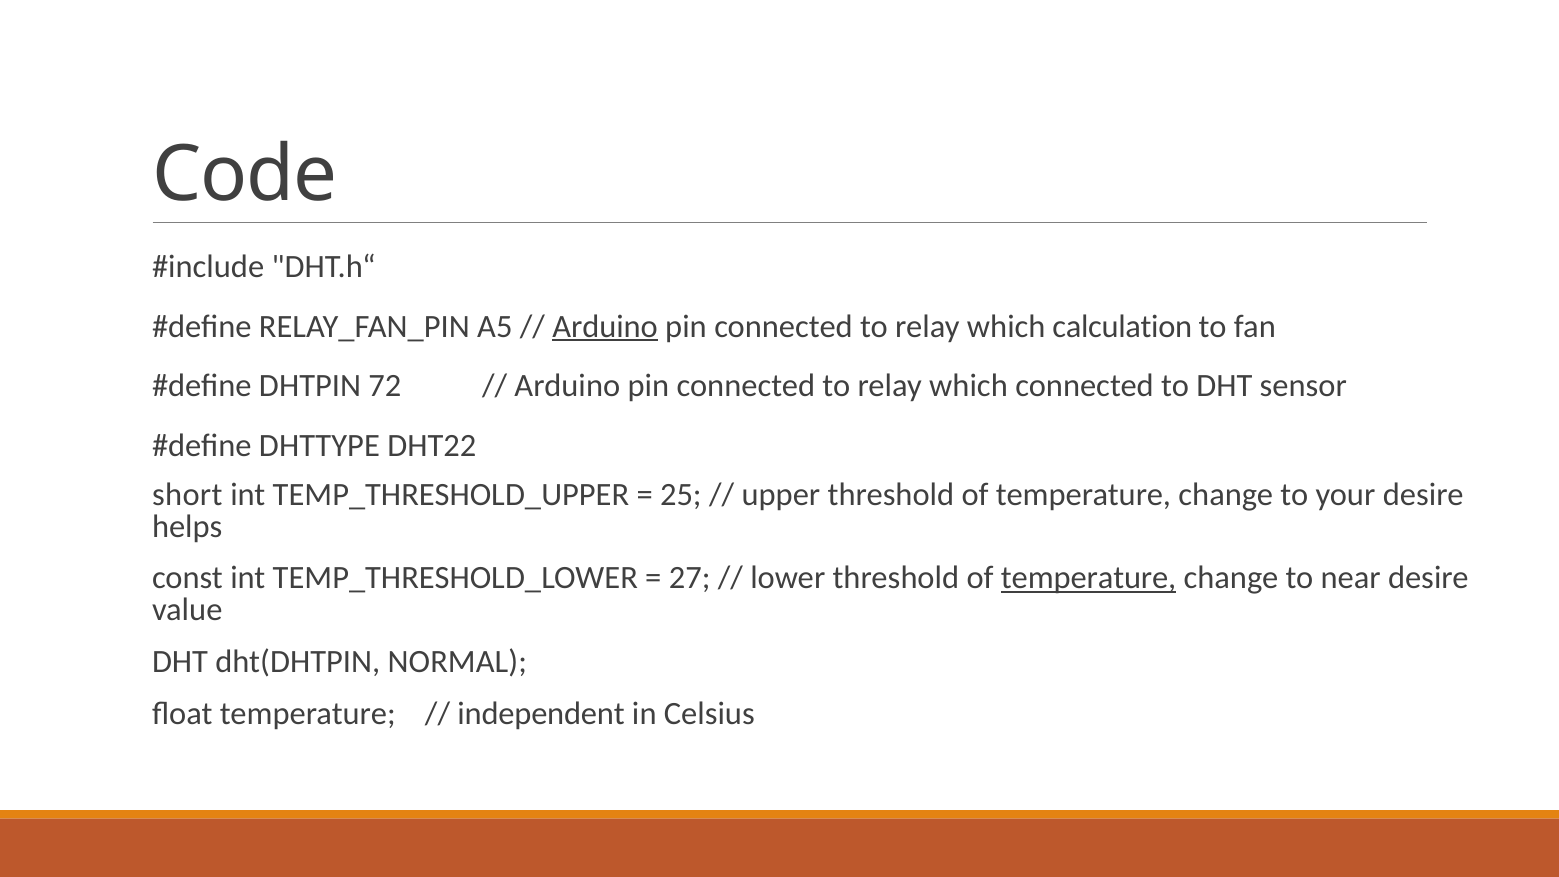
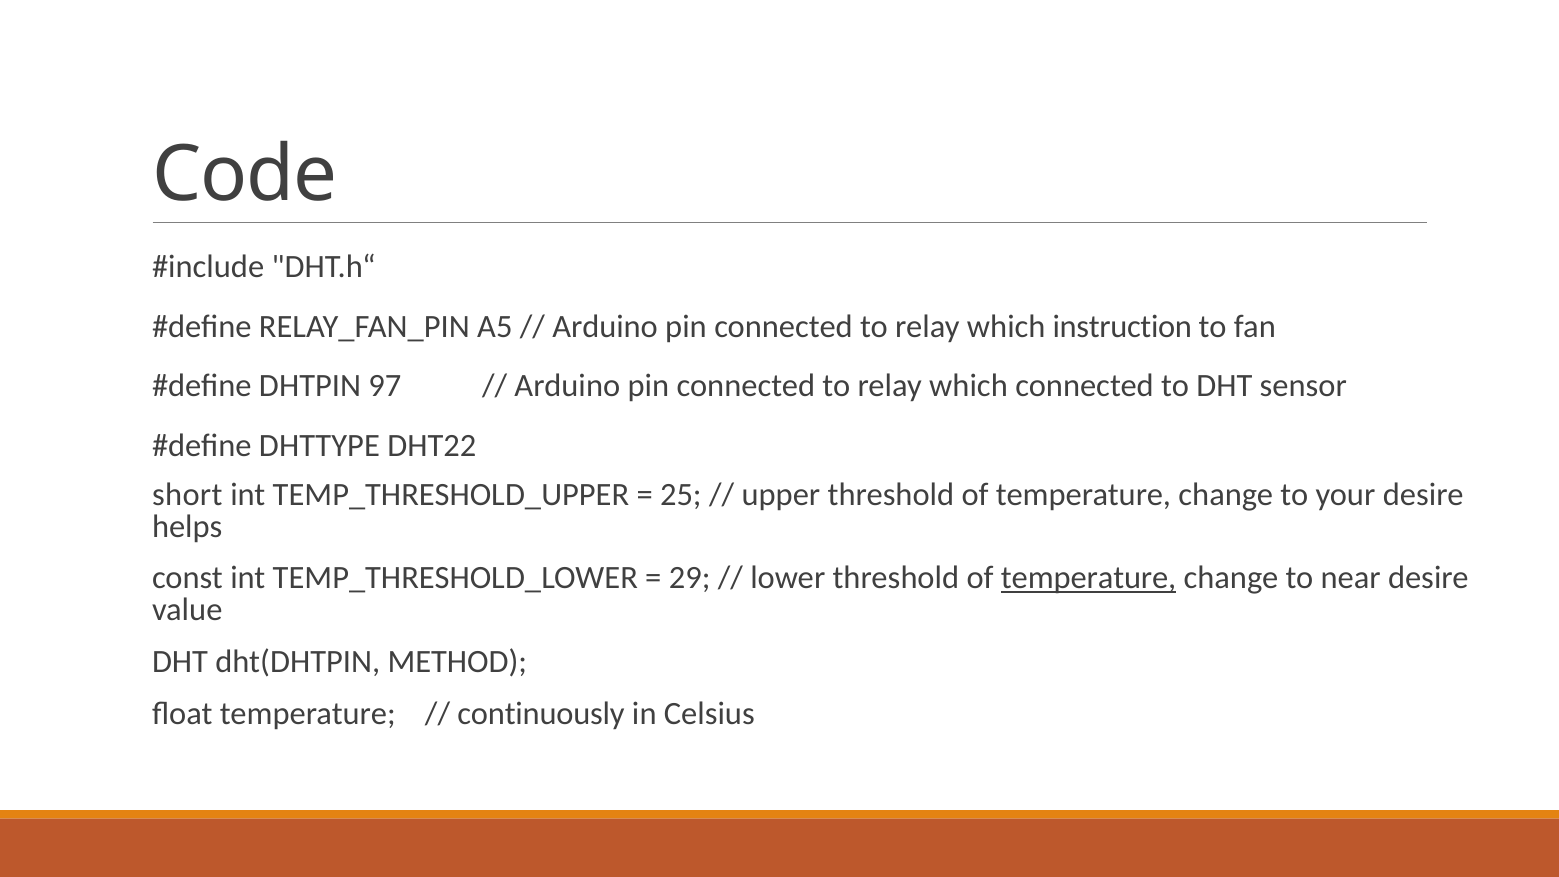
Arduino underline: present -> none (605, 326)
calculation: calculation -> instruction (1122, 326)
72: 72 -> 97 (385, 386)
27: 27 -> 29 (690, 578)
NORMAL: NORMAL -> METHOD (457, 662)
independent: independent -> continuously (541, 714)
